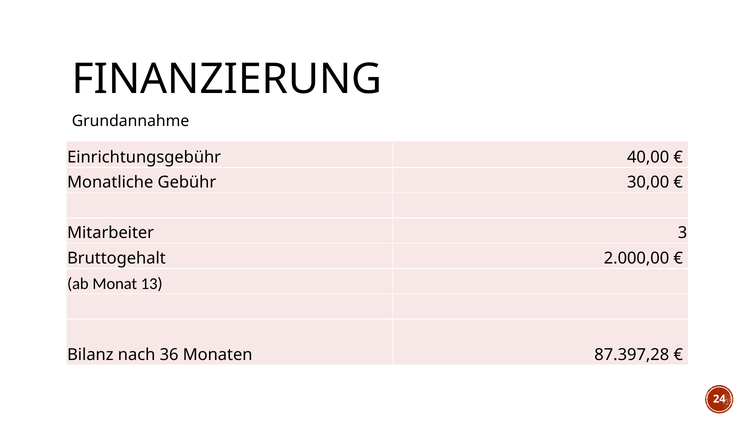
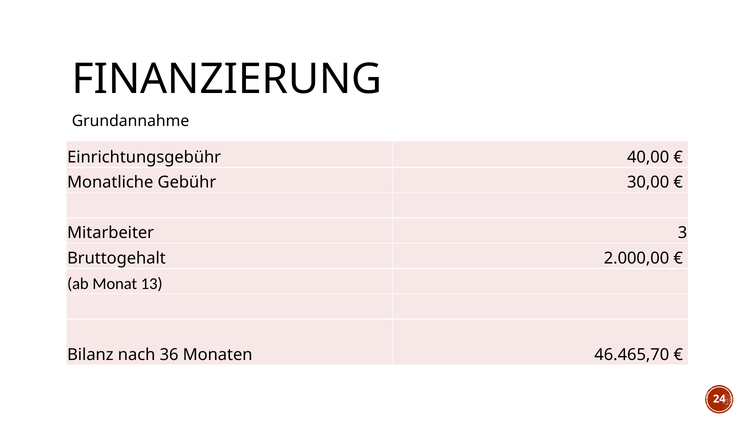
87.397,28: 87.397,28 -> 46.465,70 (632, 355)
